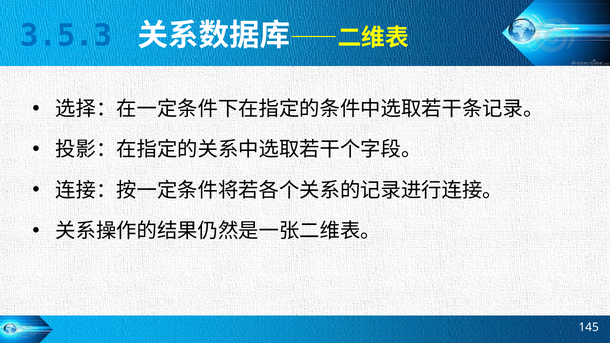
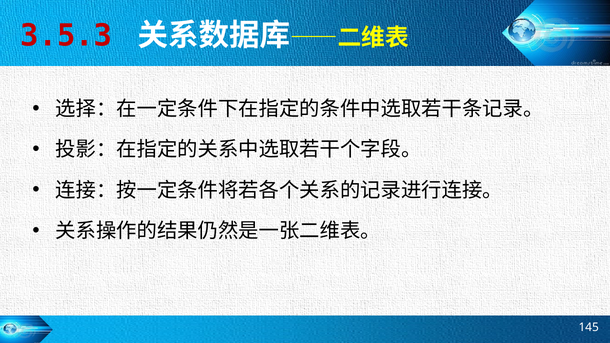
3.5.3 colour: blue -> red (66, 36)
